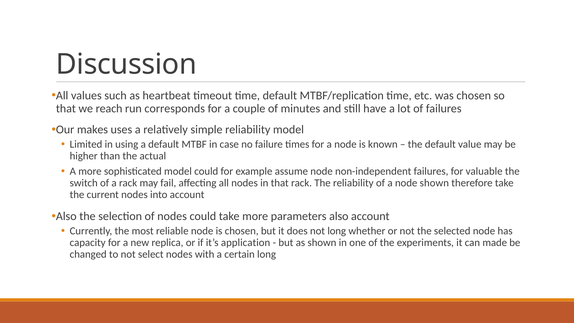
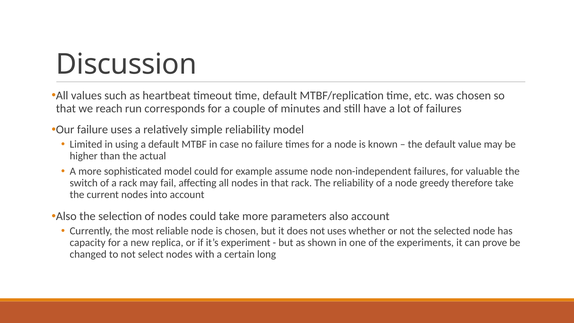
Our makes: makes -> failure (92, 130)
node shown: shown -> greedy (434, 183)
not long: long -> uses (337, 231)
application: application -> experiment (246, 243)
made: made -> prove (495, 243)
